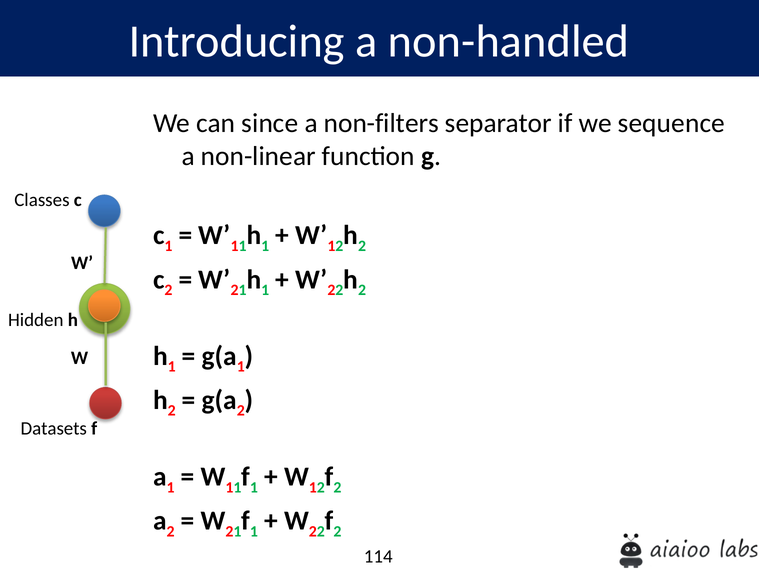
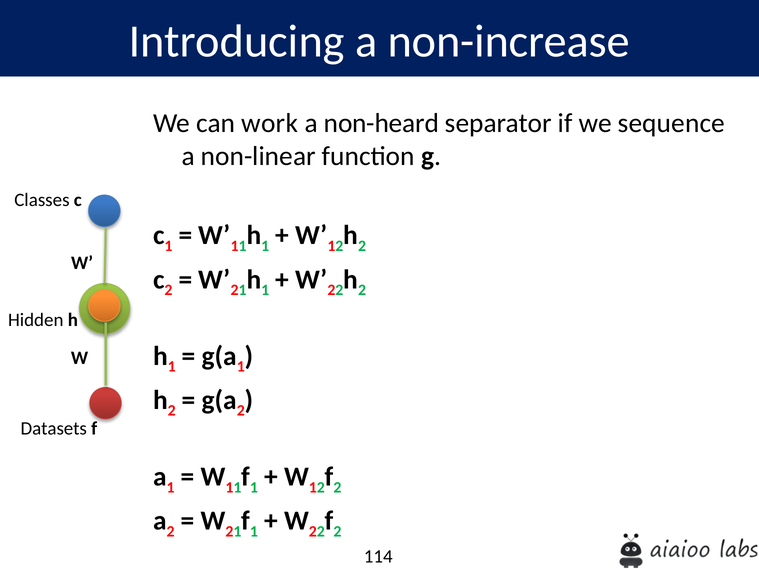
non-handled: non-handled -> non-increase (509, 41)
since: since -> work (270, 123)
non-filters: non-filters -> non-heard (381, 123)
